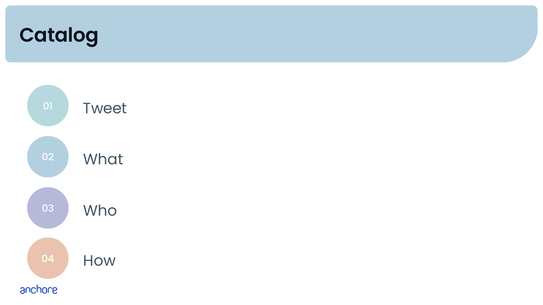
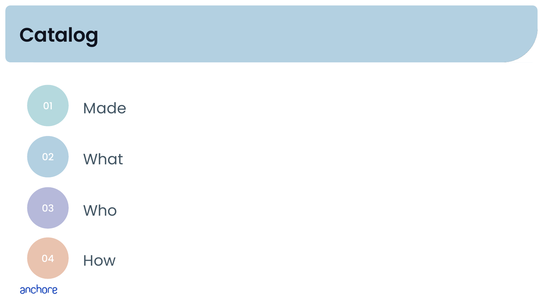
Tweet: Tweet -> Made (105, 109)
